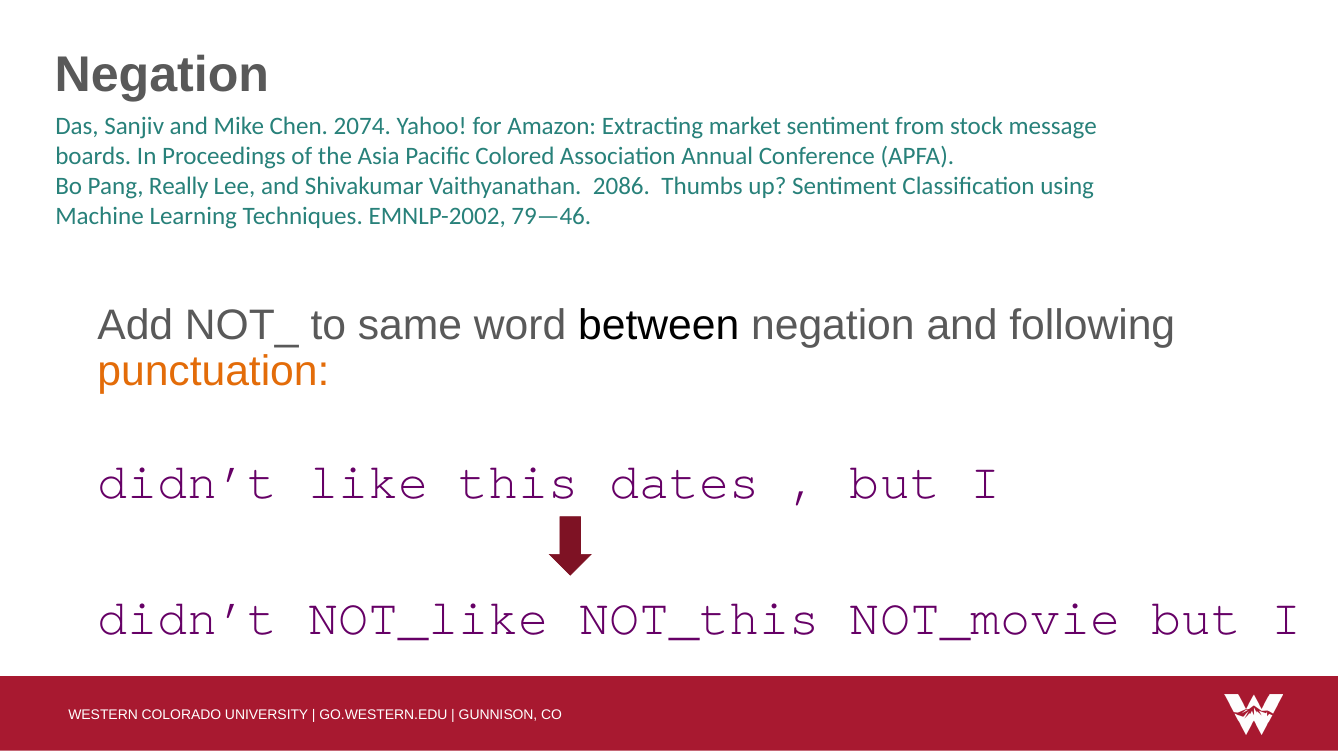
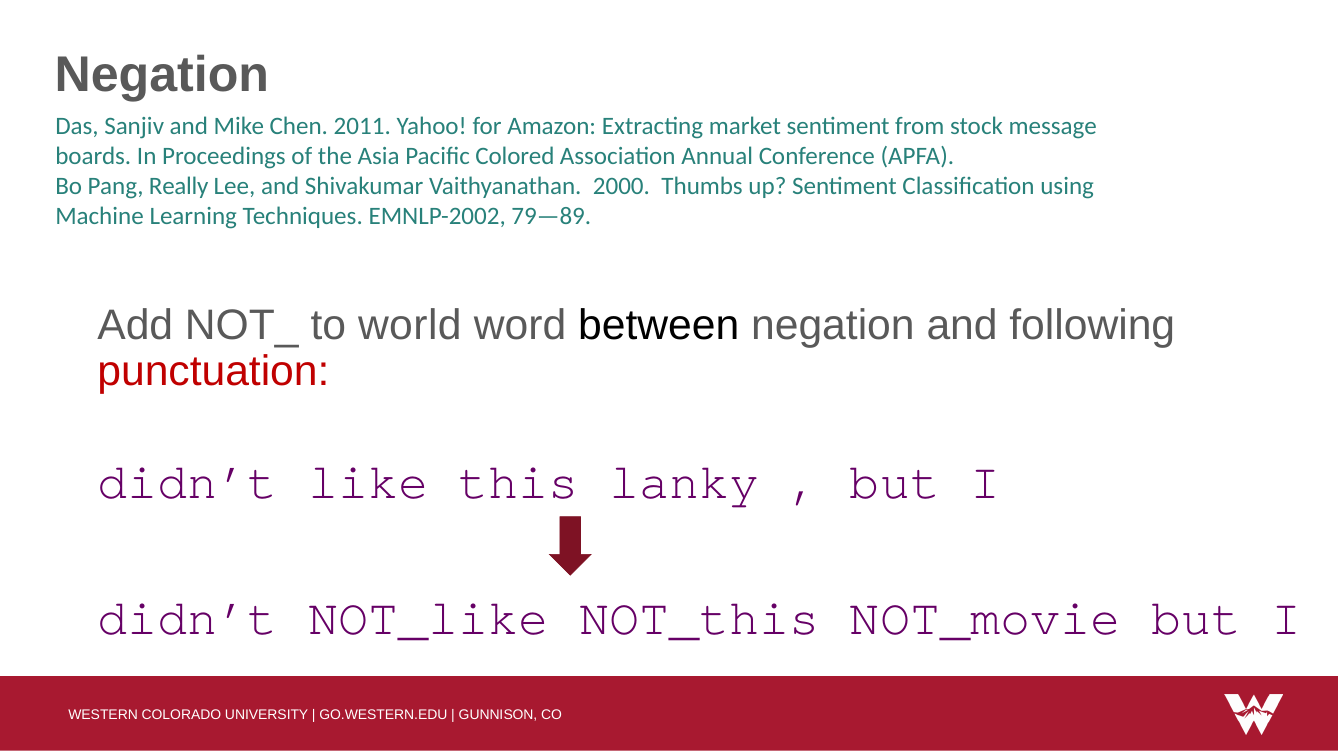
2074: 2074 -> 2011 (362, 126)
2086: 2086 -> 2000 (621, 186)
79—46: 79—46 -> 79—89 (551, 216)
same: same -> world (410, 326)
punctuation colour: orange -> red (213, 372)
dates: dates -> lanky (684, 482)
